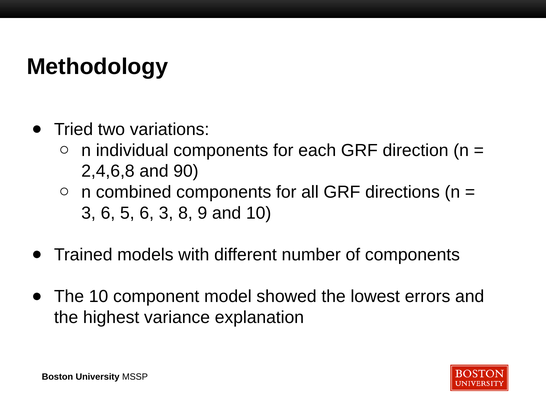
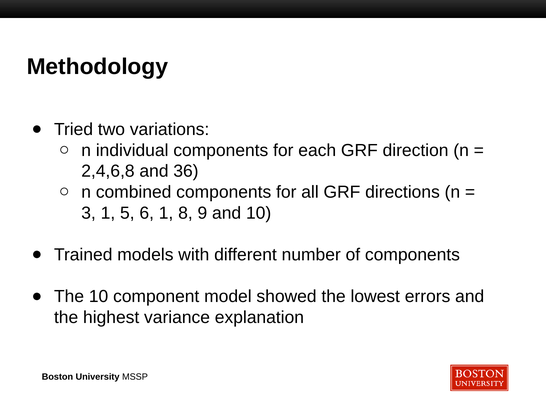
90: 90 -> 36 (186, 171)
3 6: 6 -> 1 (108, 213)
6 3: 3 -> 1 (166, 213)
